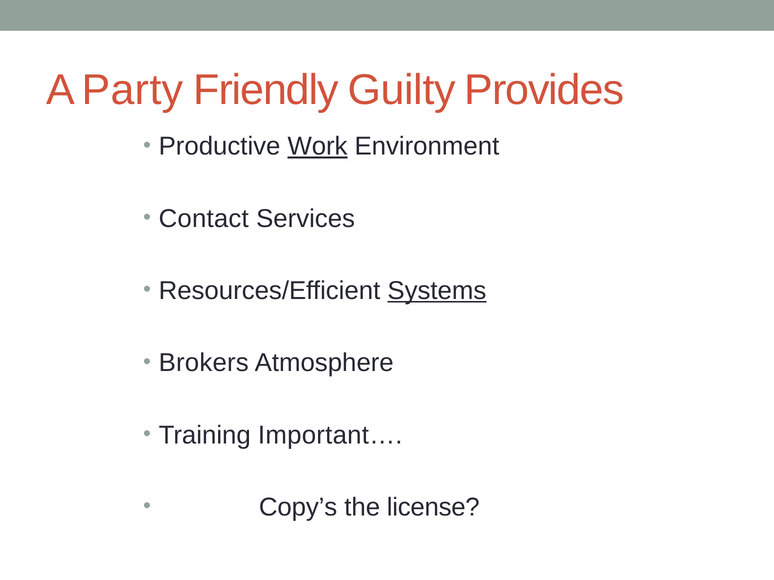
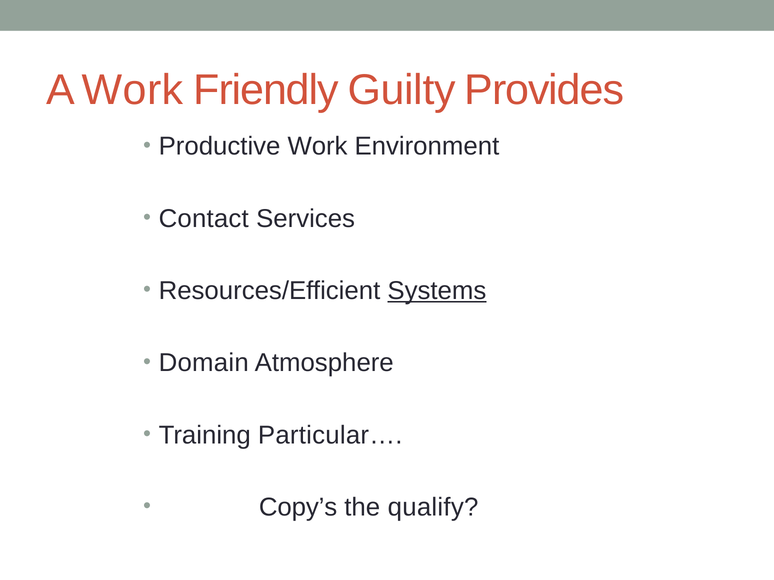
A Party: Party -> Work (132, 90)
Work underline: present -> none (318, 147)
Brokers: Brokers -> Domain (204, 363)
Important…: Important… -> Particular… (330, 435)
license: license -> qualify (433, 508)
